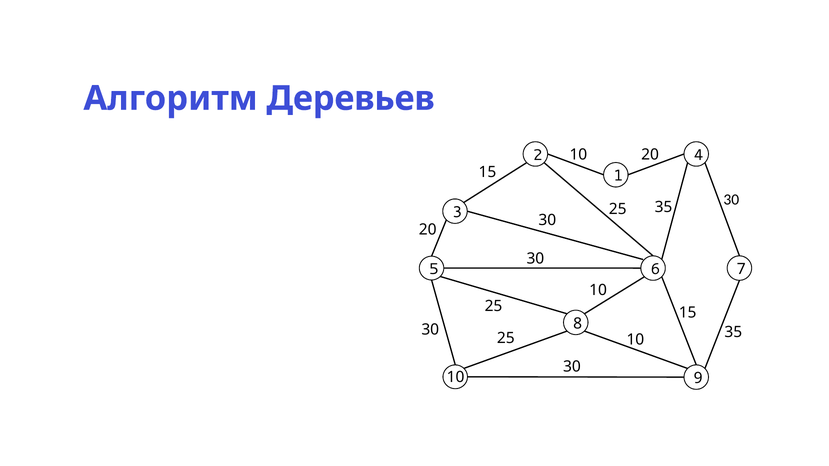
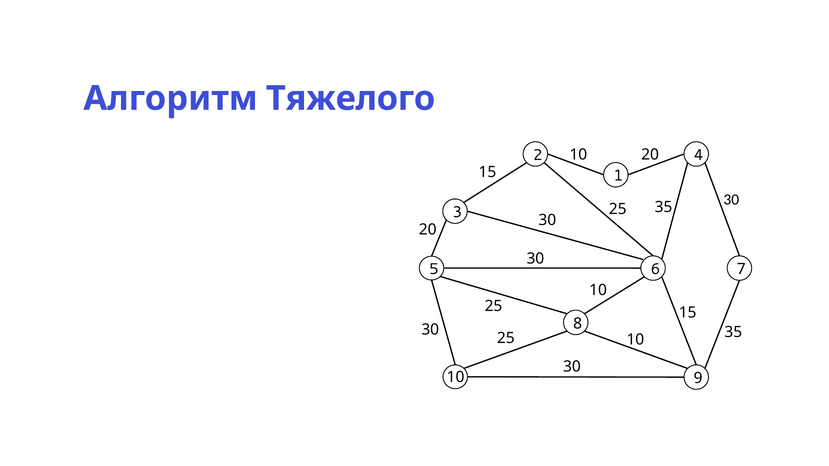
Деревьев: Деревьев -> Тяжелого (351, 99)
